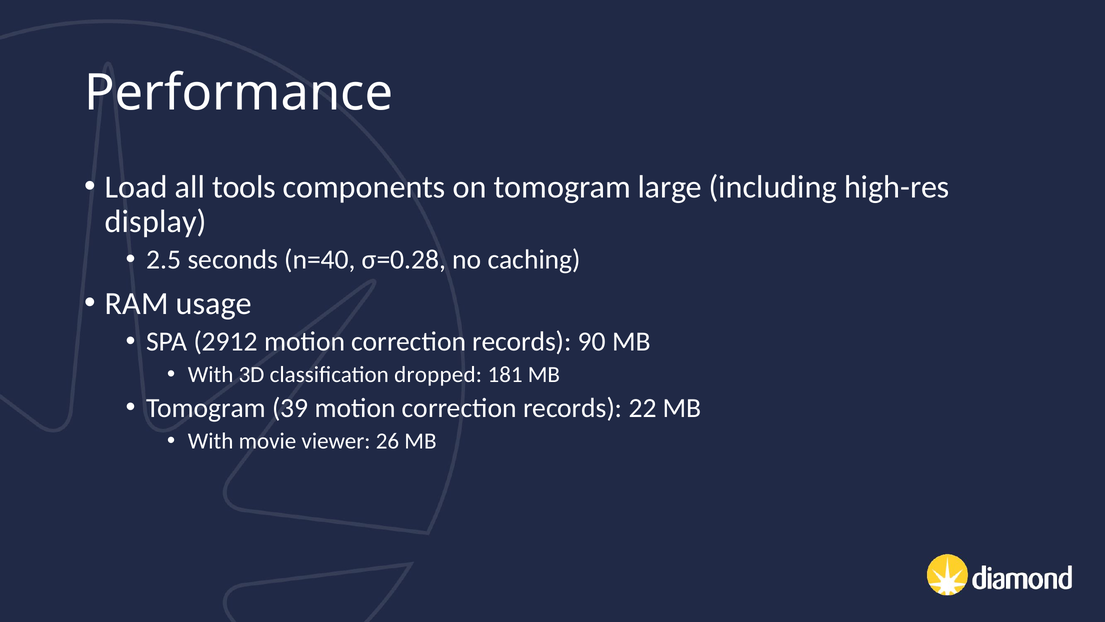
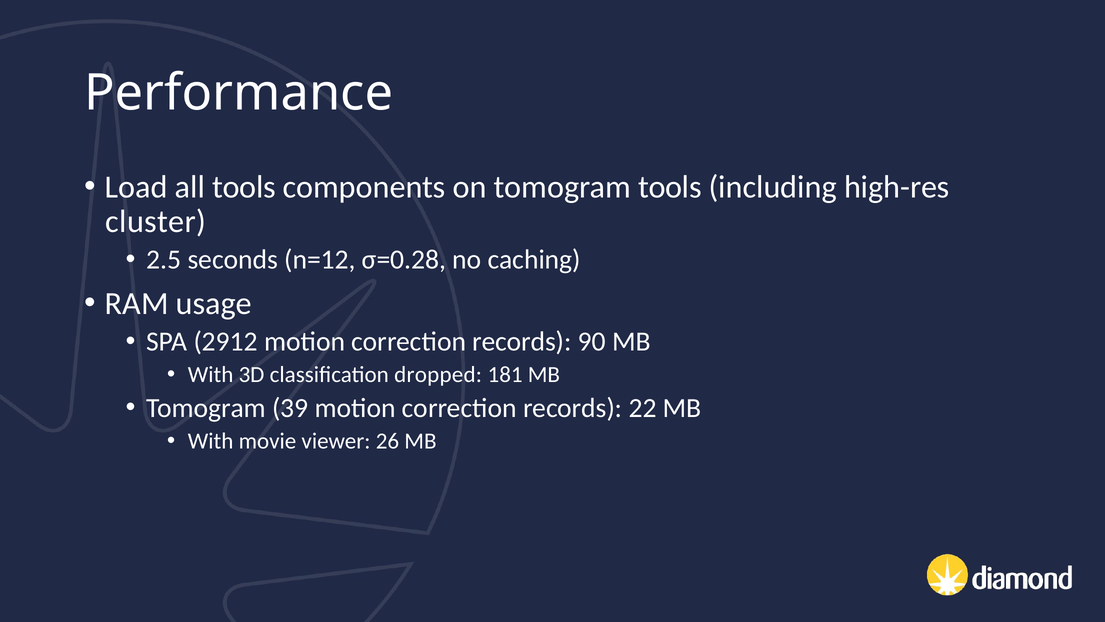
tomogram large: large -> tools (670, 187)
display: display -> cluster (156, 222)
n=40: n=40 -> n=12 (320, 260)
